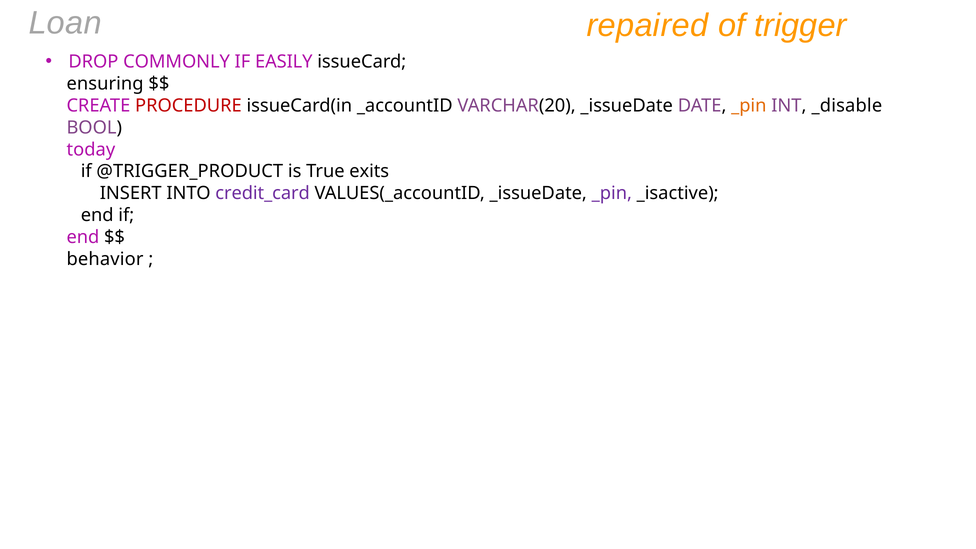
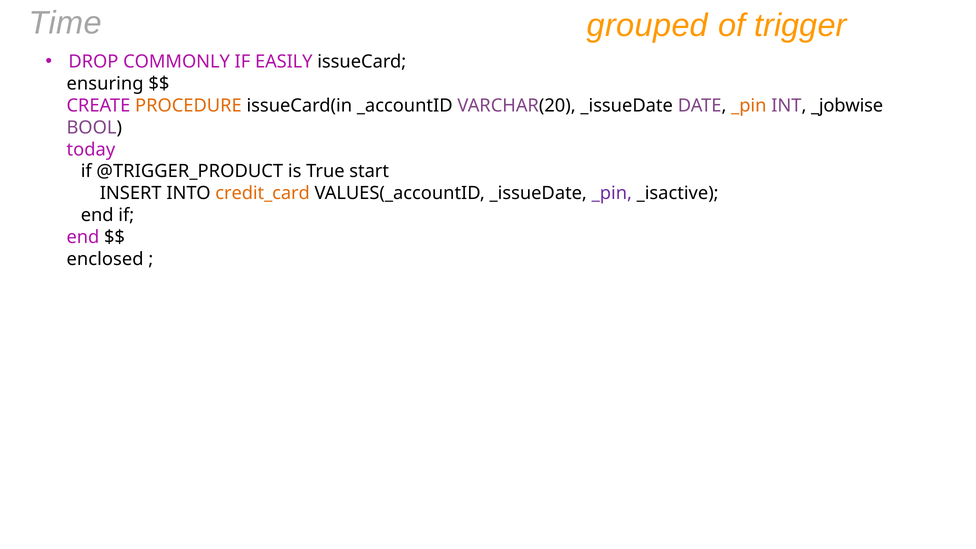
Loan: Loan -> Time (65, 23)
repaired: repaired -> grouped (647, 25)
PROCEDURE colour: red -> orange (188, 106)
_disable: _disable -> _jobwise (847, 106)
exits: exits -> start (369, 171)
credit_card colour: purple -> orange (263, 193)
behavior: behavior -> enclosed (105, 259)
